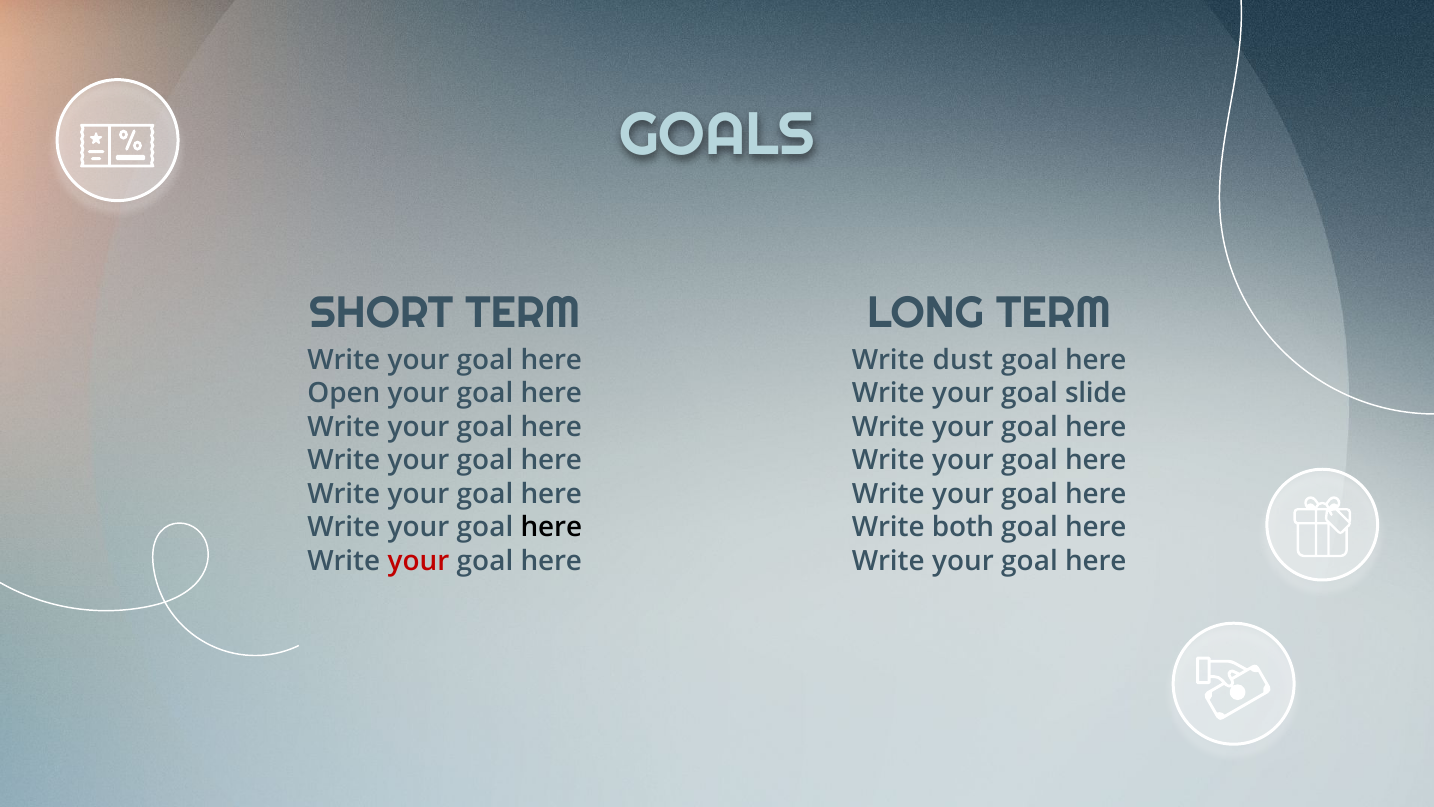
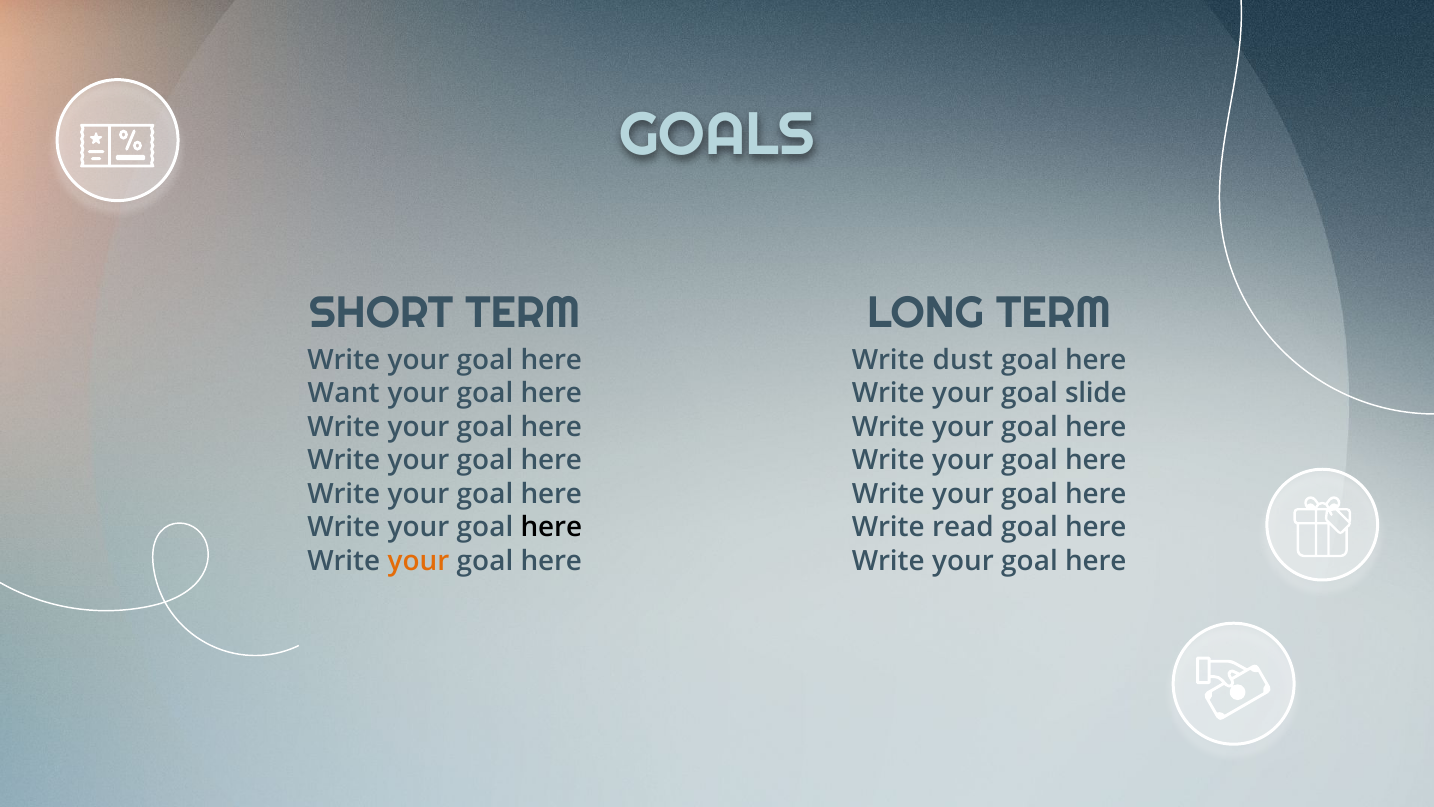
Open: Open -> Want (344, 394)
both: both -> read (963, 527)
your colour: red -> orange (418, 561)
